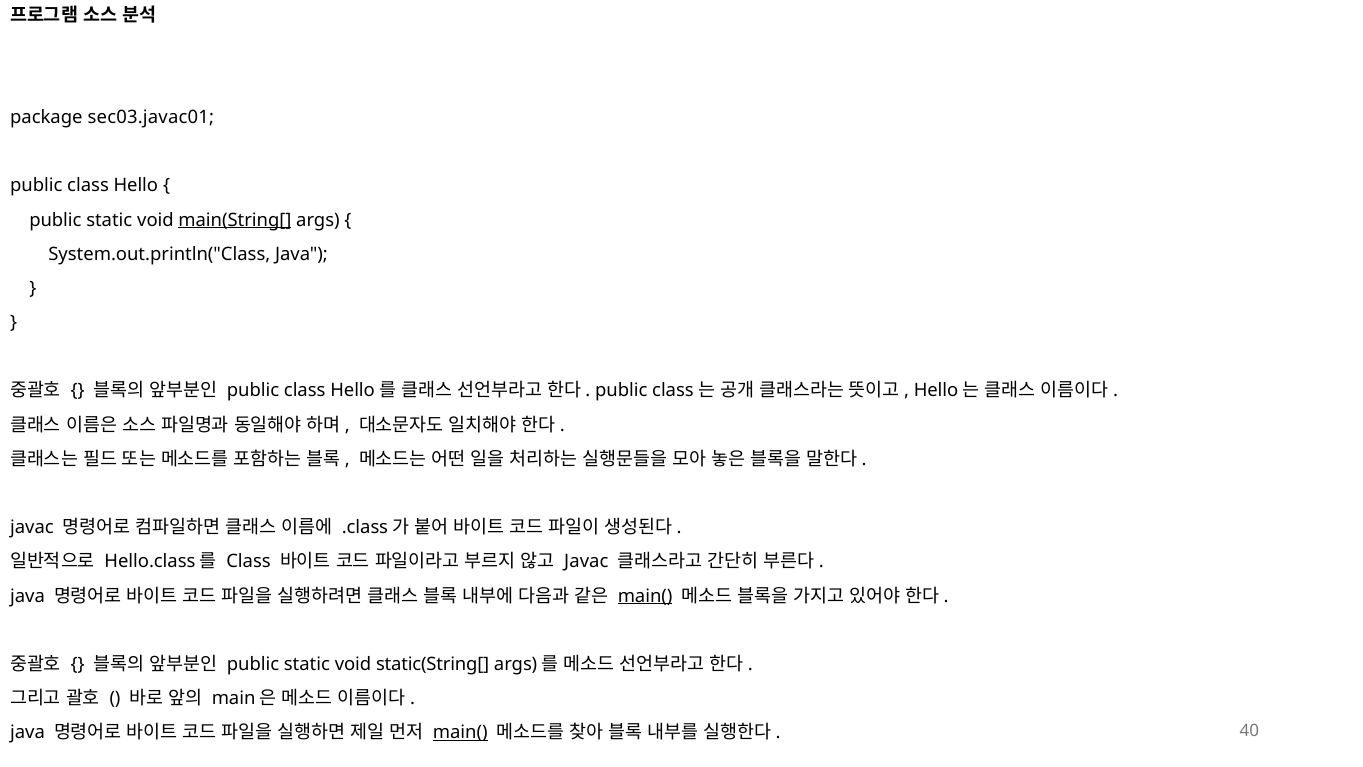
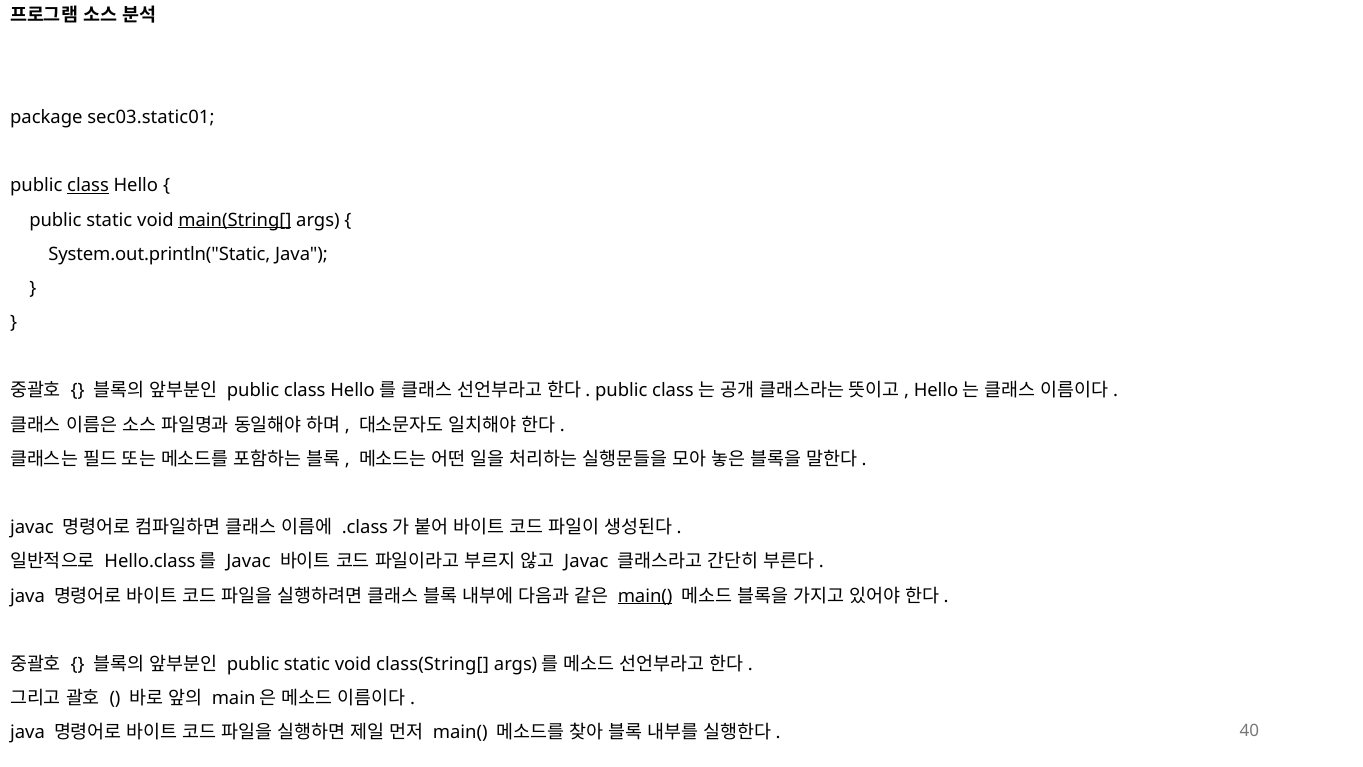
sec03.javac01: sec03.javac01 -> sec03.static01 (151, 117)
class underline: none -> present (88, 186)
System.out.println("Class: System.out.println("Class -> System.out.println("Static (159, 254)
Class: Class -> Javac (248, 561)
static(String[: static(String[ -> class(String[ (432, 664)
main( underline: present -> none (460, 732)
